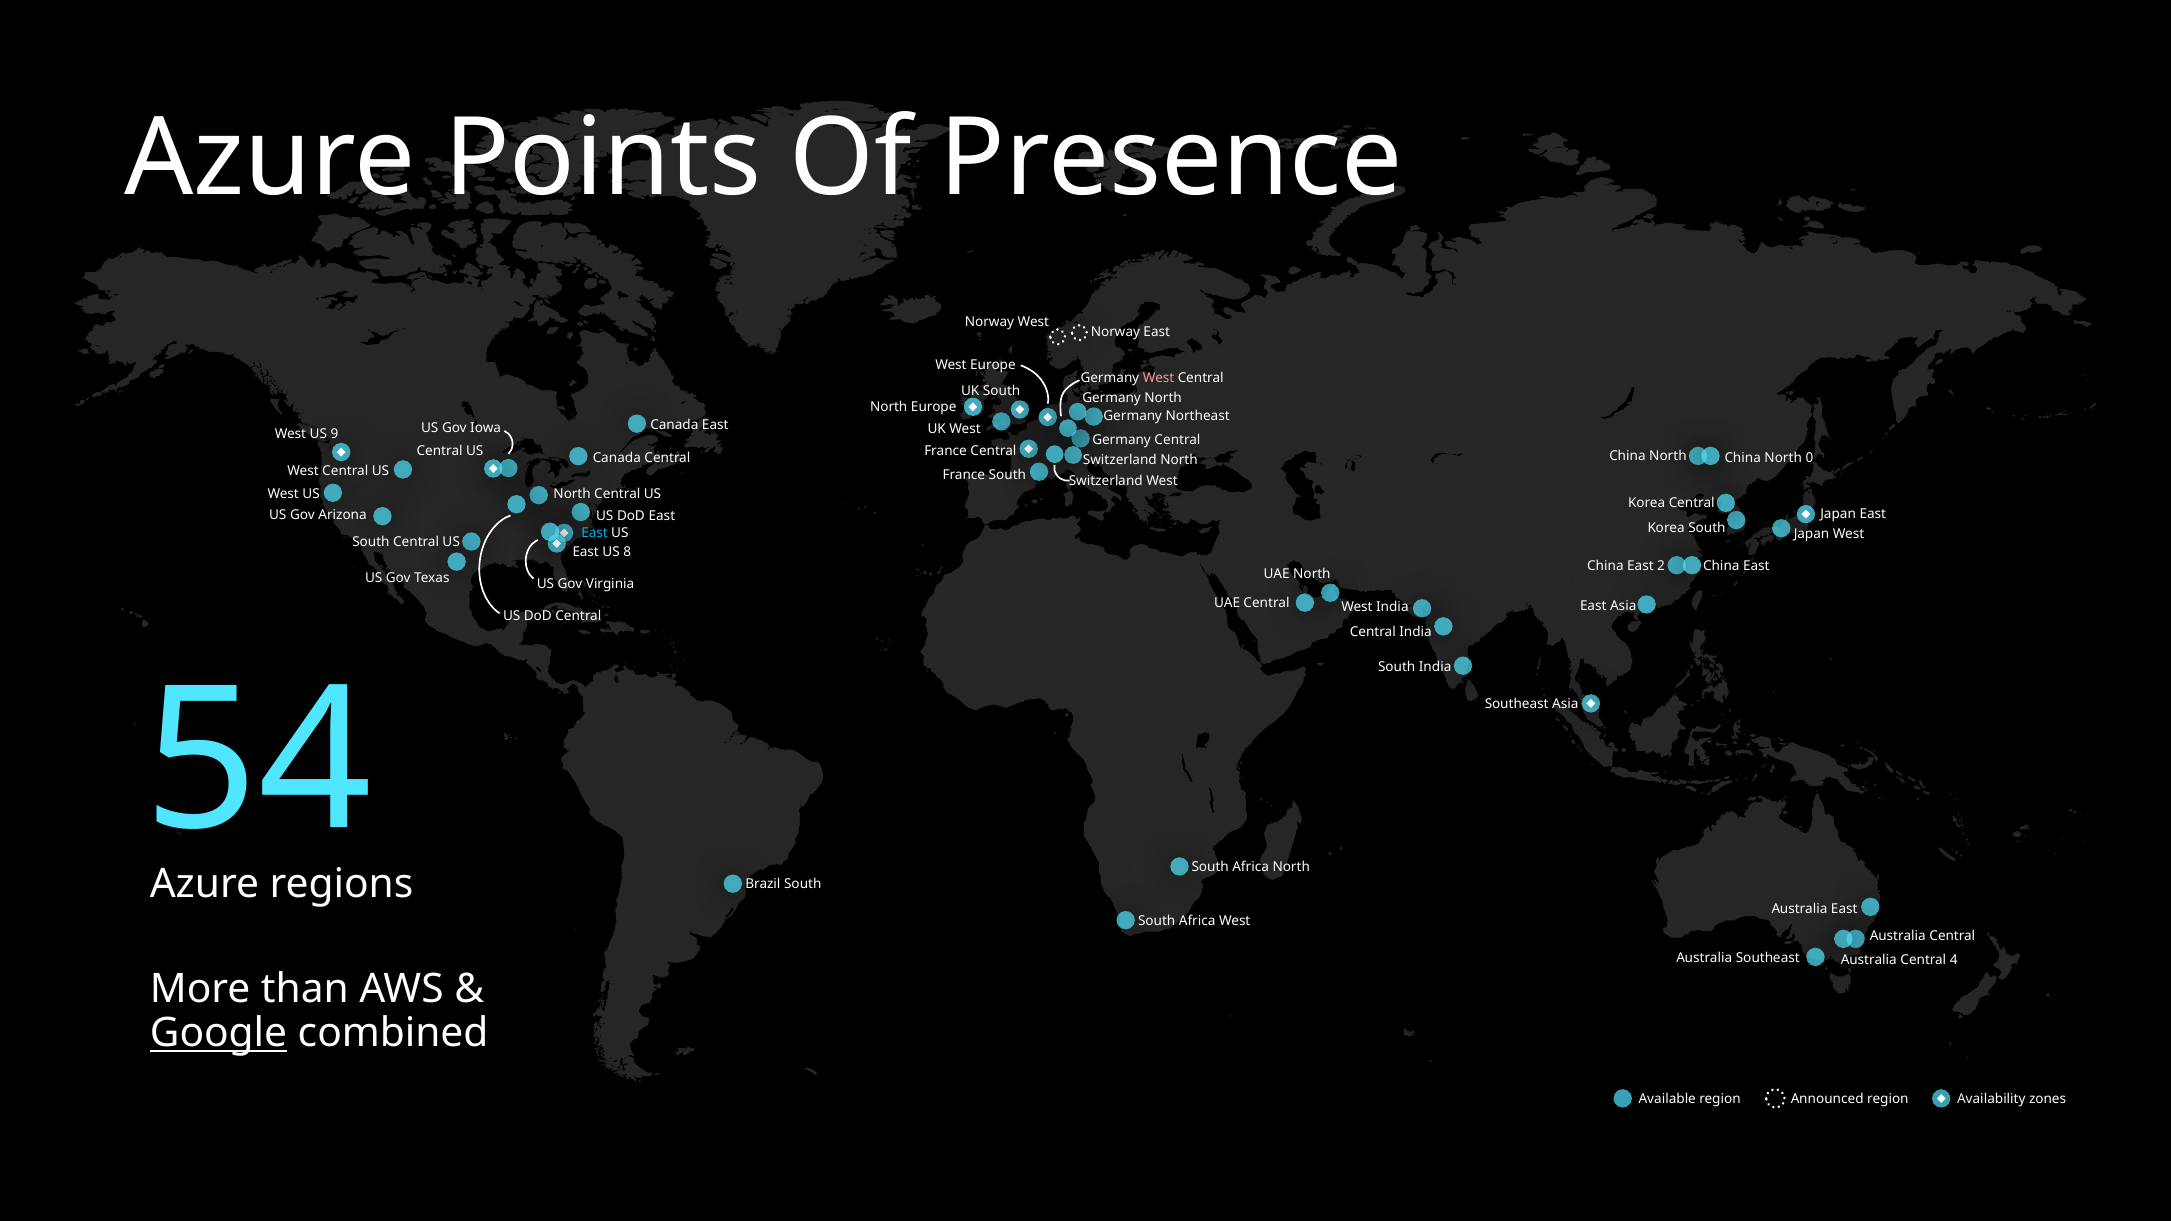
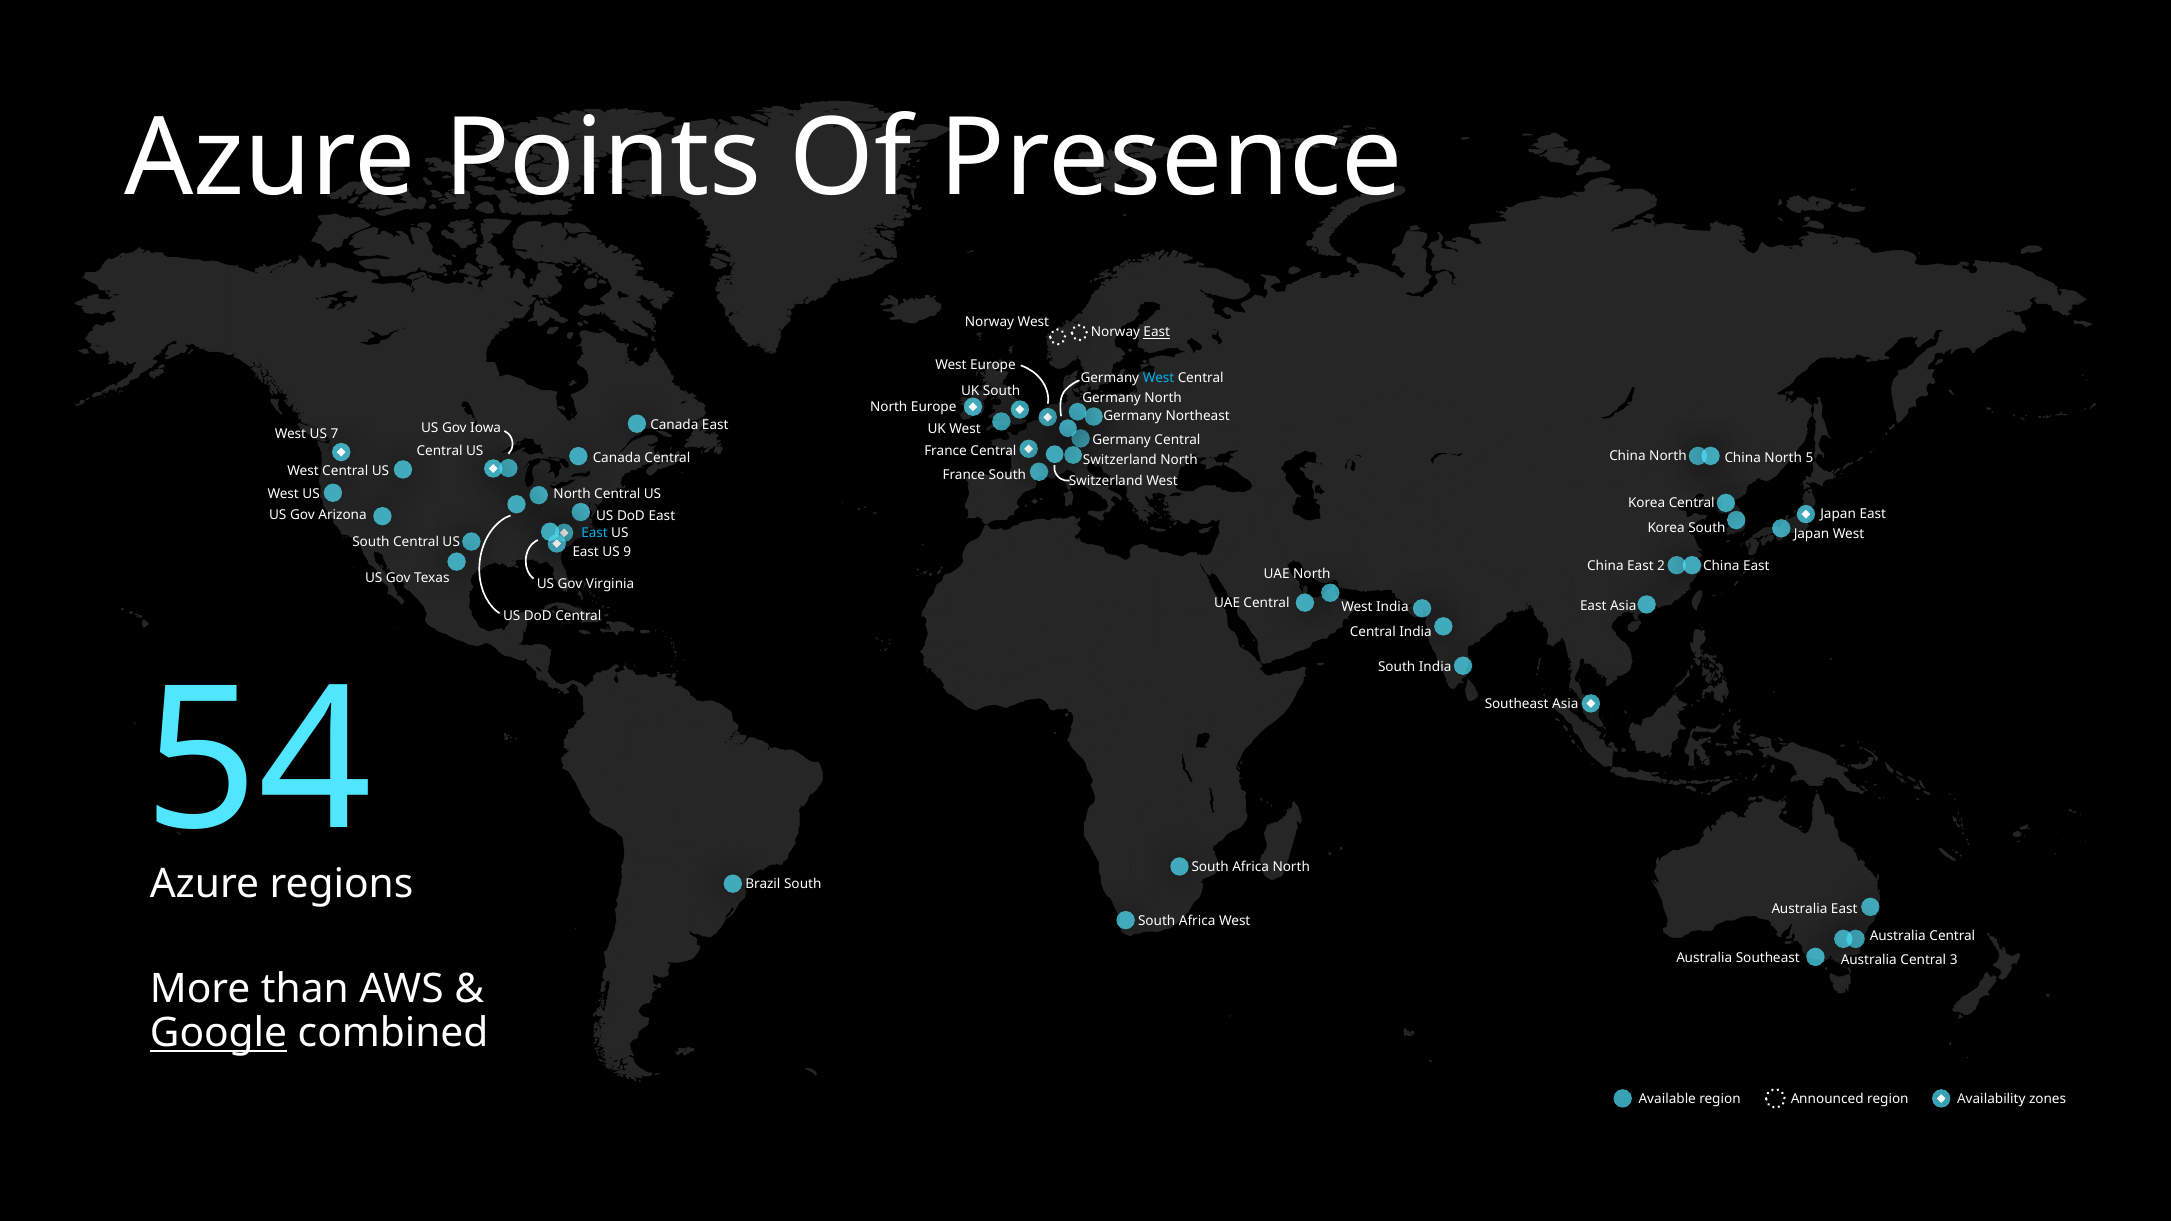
East underline: none -> present (1157, 332)
West colour: pink -> light blue (1159, 378)
9: 9 -> 7 (334, 434)
0: 0 -> 5 (1809, 458)
8: 8 -> 9 (627, 552)
4: 4 -> 3 (1954, 960)
